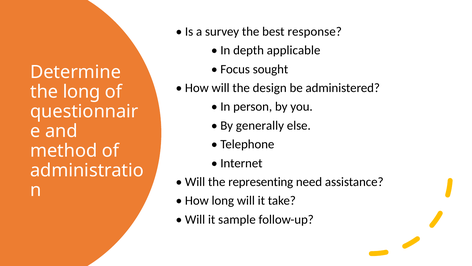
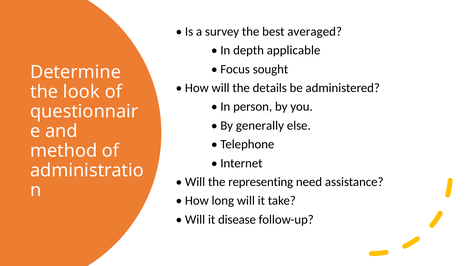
response: response -> averaged (315, 32)
design: design -> details (270, 88)
the long: long -> look (81, 92)
sample: sample -> disease (237, 219)
